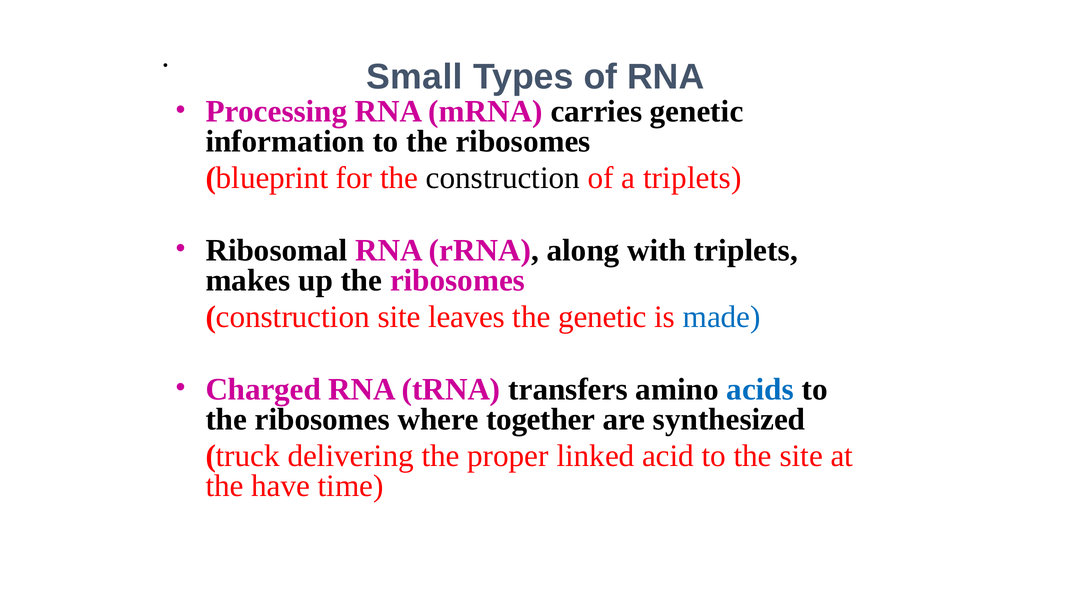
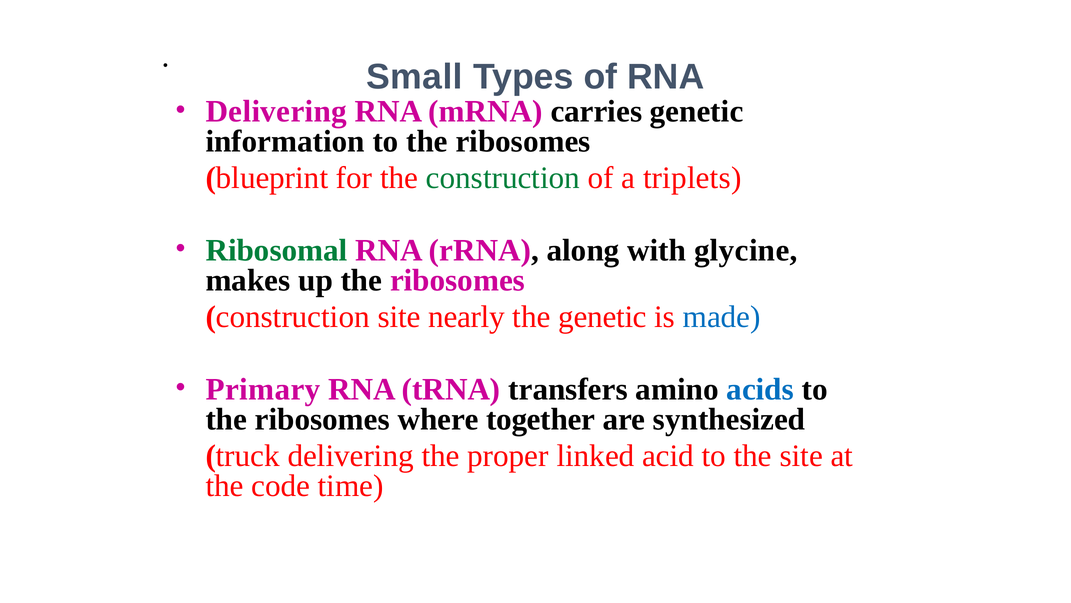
Processing: Processing -> Delivering (276, 111)
construction colour: black -> green (503, 178)
Ribosomal colour: black -> green (276, 250)
with triplets: triplets -> glycine (746, 250)
leaves: leaves -> nearly (467, 316)
Charged: Charged -> Primary (263, 389)
have: have -> code (281, 485)
